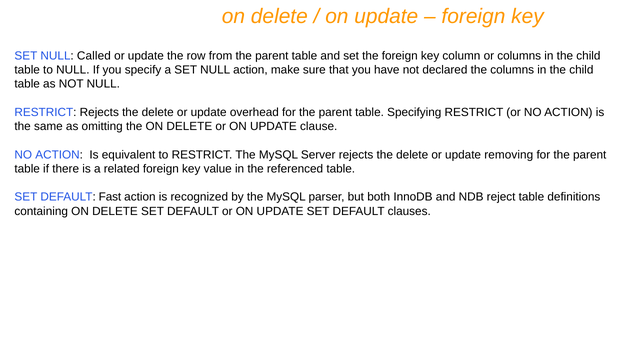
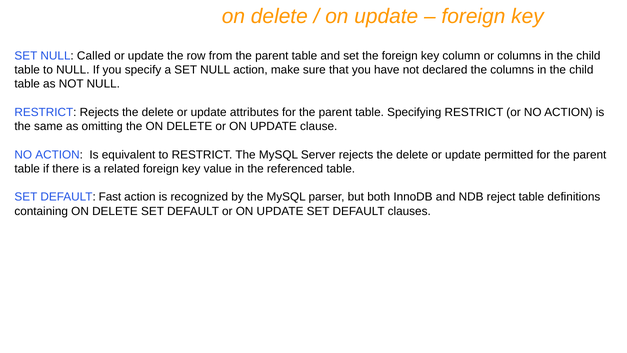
overhead: overhead -> attributes (254, 112)
removing: removing -> permitted (509, 155)
